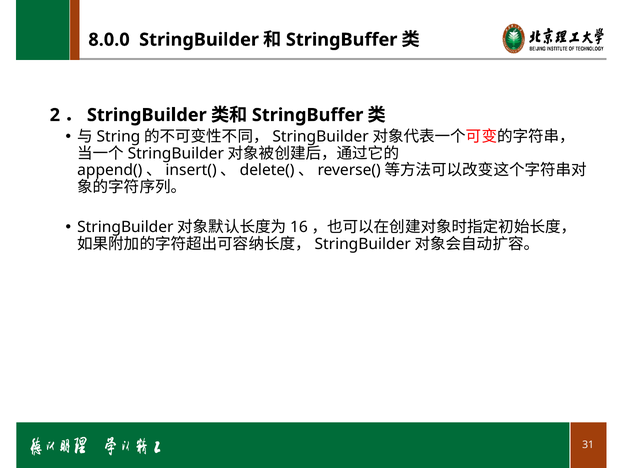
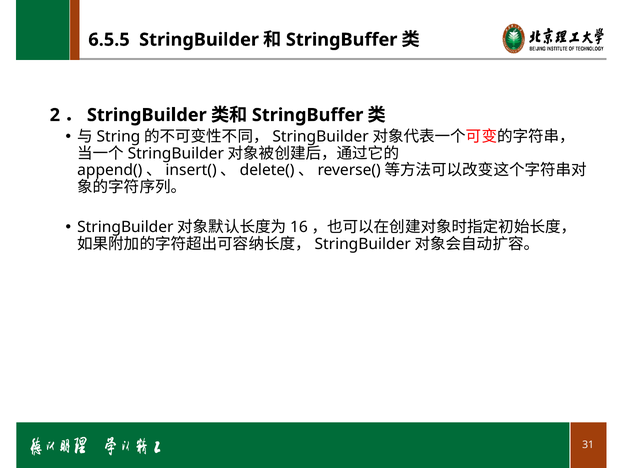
8.0.0: 8.0.0 -> 6.5.5 (109, 40)
